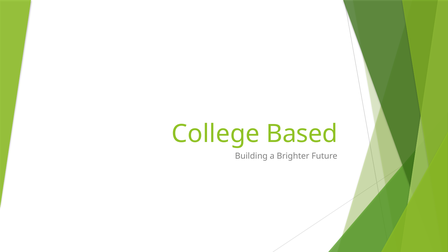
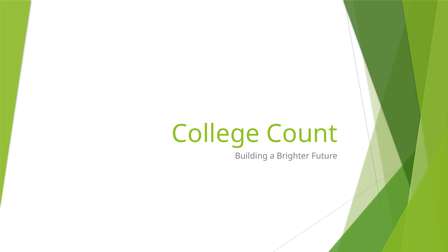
Based: Based -> Count (302, 134)
